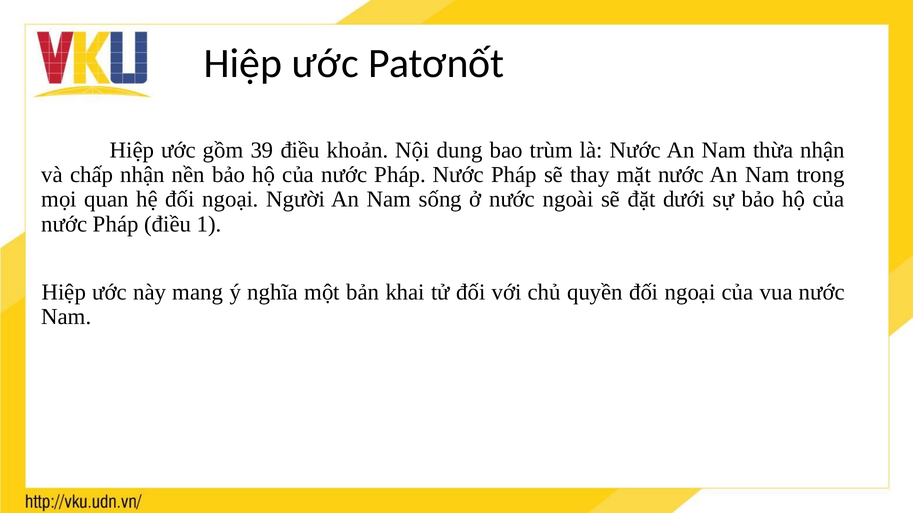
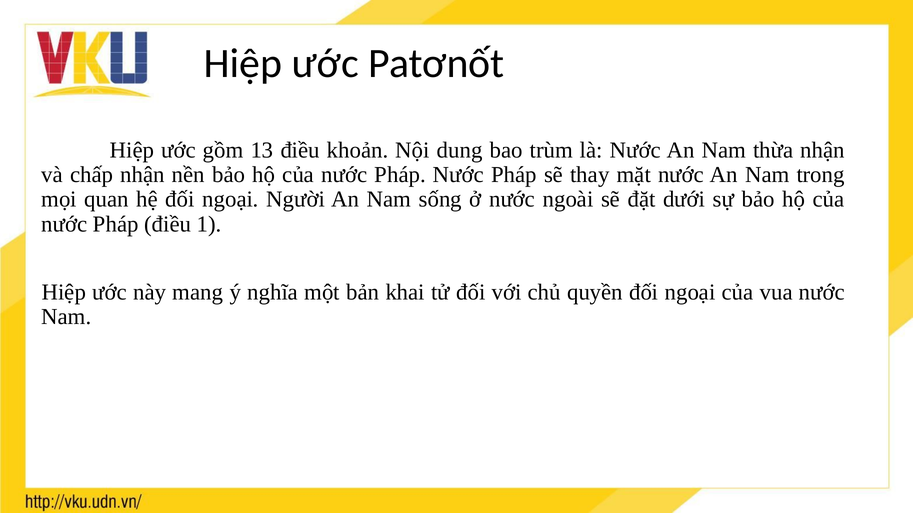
39: 39 -> 13 (262, 150)
